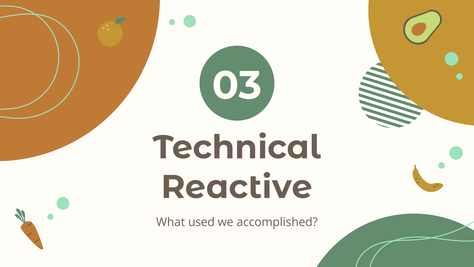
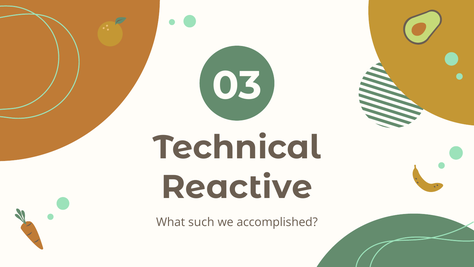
used: used -> such (201, 222)
